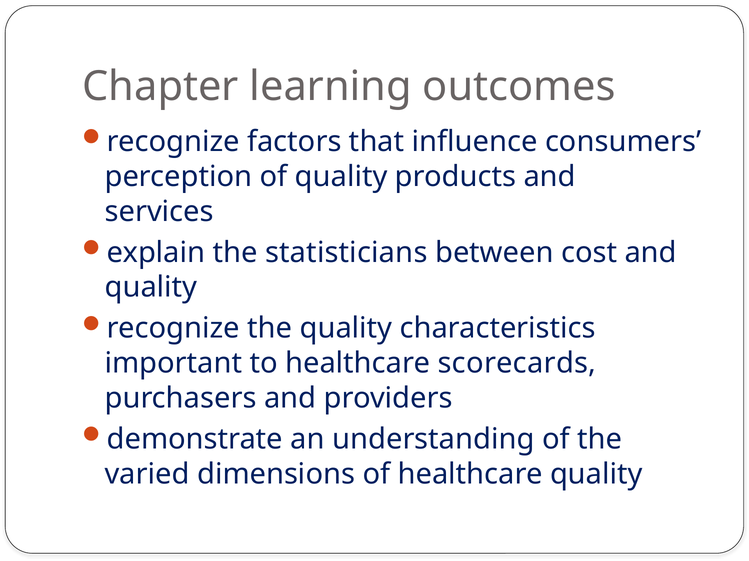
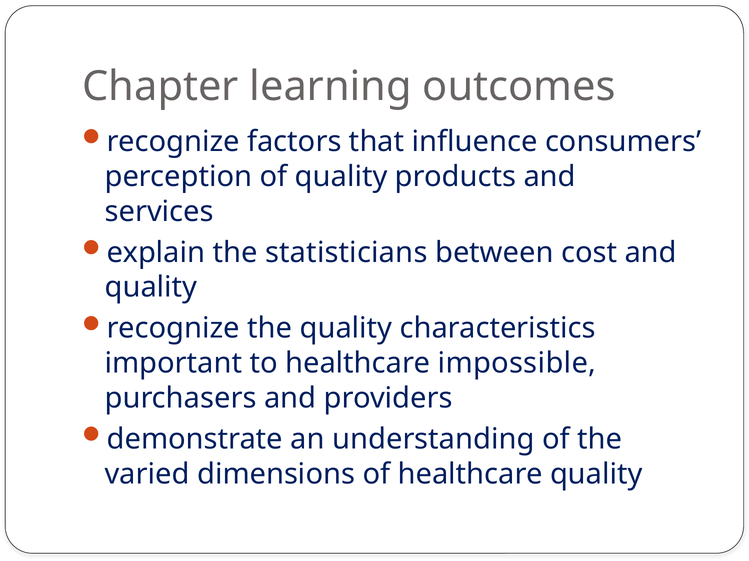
scorecards: scorecards -> impossible (517, 364)
